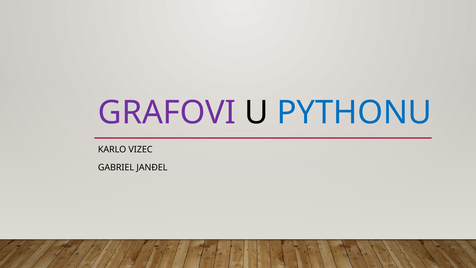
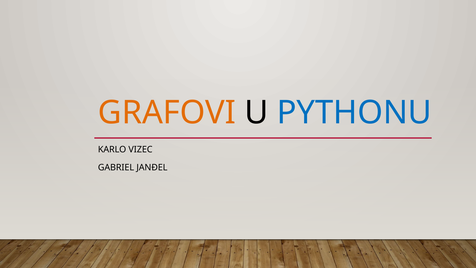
GRAFOVI colour: purple -> orange (167, 113)
